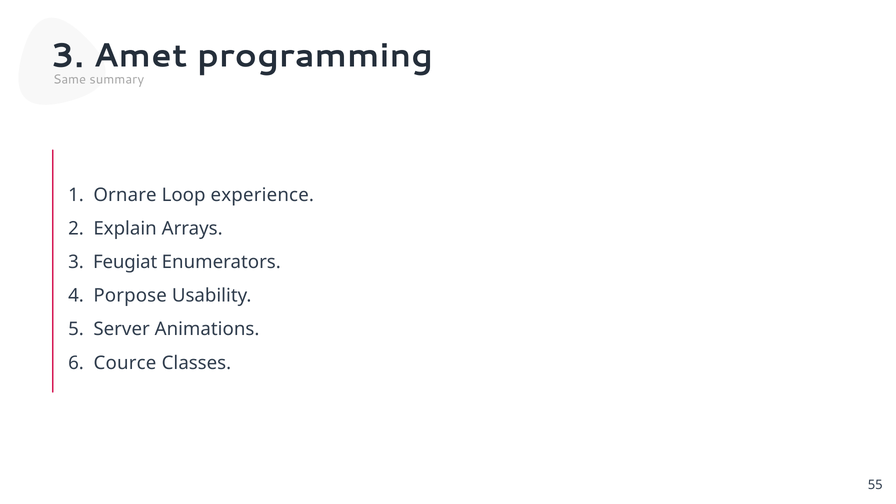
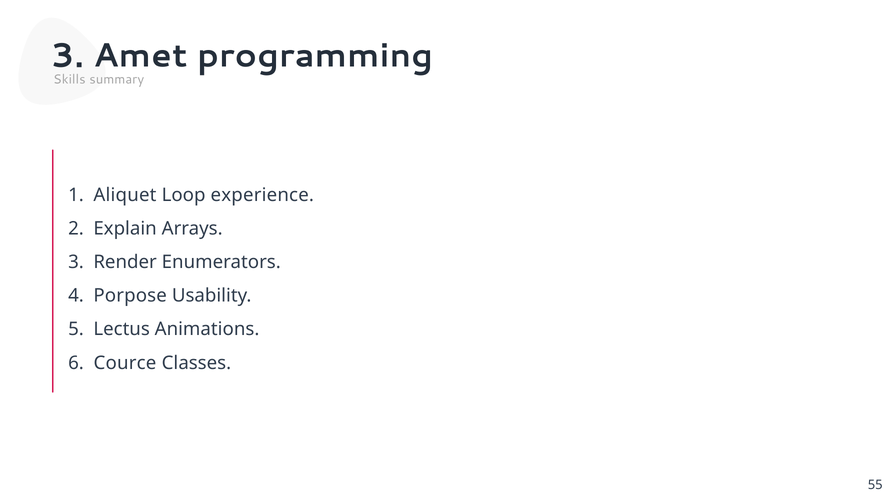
Same: Same -> Skills (69, 80)
Ornare: Ornare -> Aliquet (125, 195)
Feugiat: Feugiat -> Render (125, 262)
Server: Server -> Lectus (122, 329)
